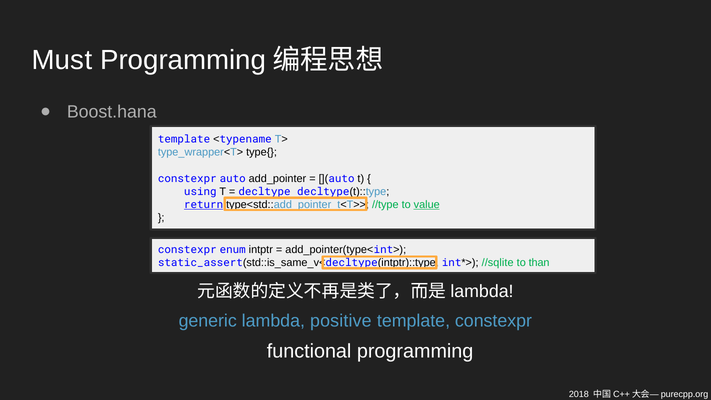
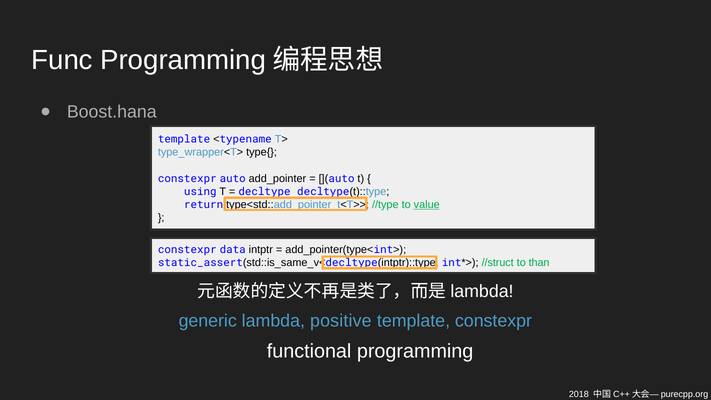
Must: Must -> Func (62, 60)
return underline: present -> none (204, 205)
enum: enum -> data (233, 250)
//sqlite: //sqlite -> //struct (498, 263)
